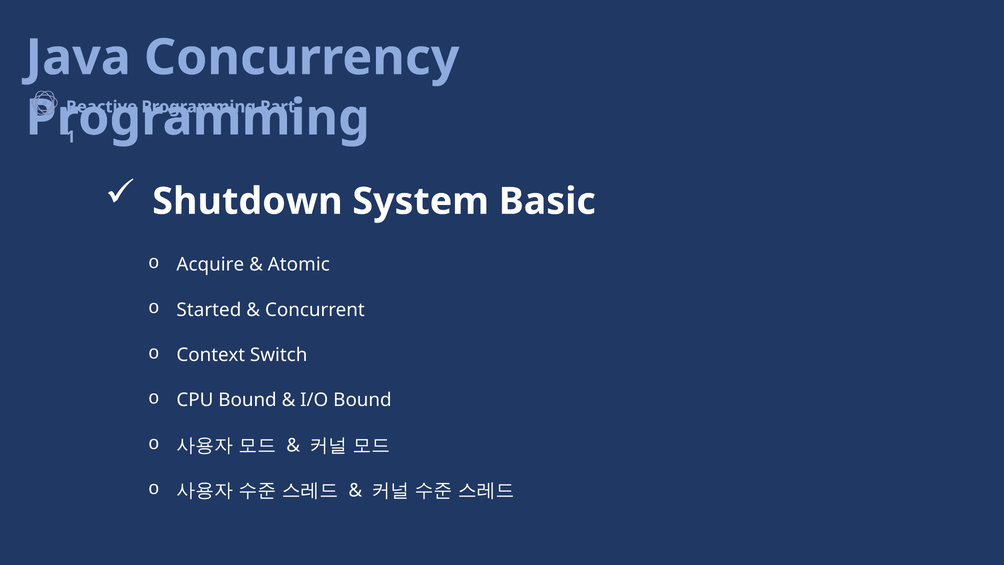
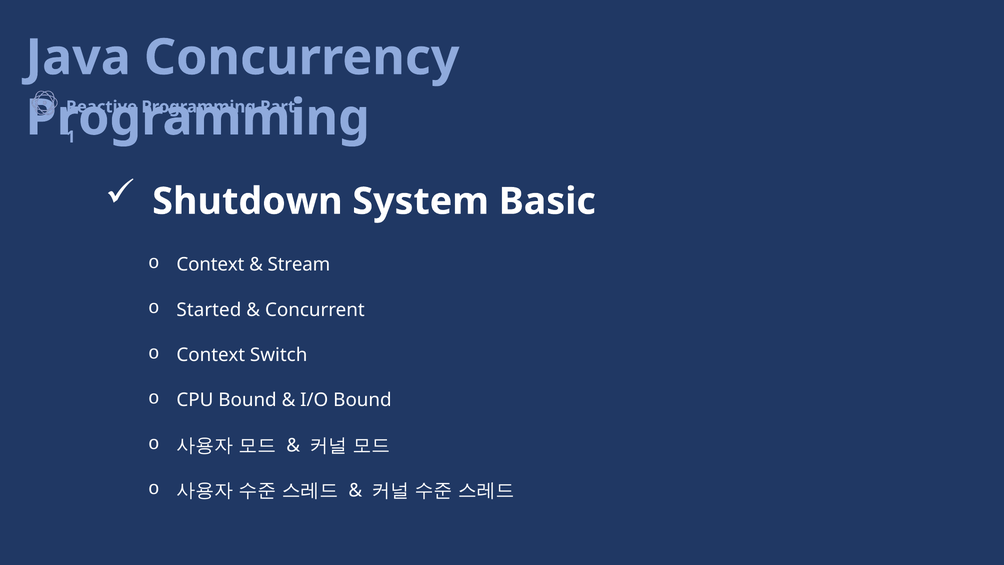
Acquire: Acquire -> Context (210, 265)
Atomic: Atomic -> Stream (299, 265)
